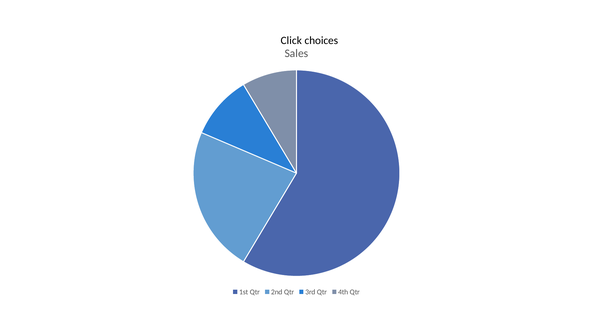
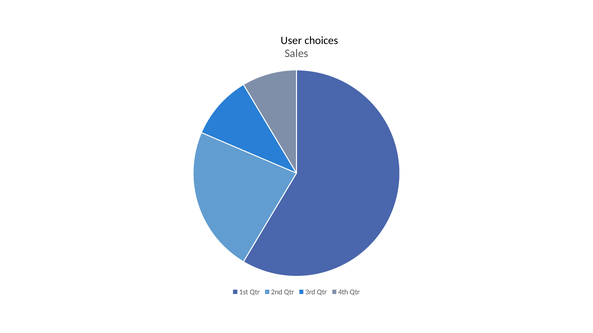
Click: Click -> User (291, 41)
